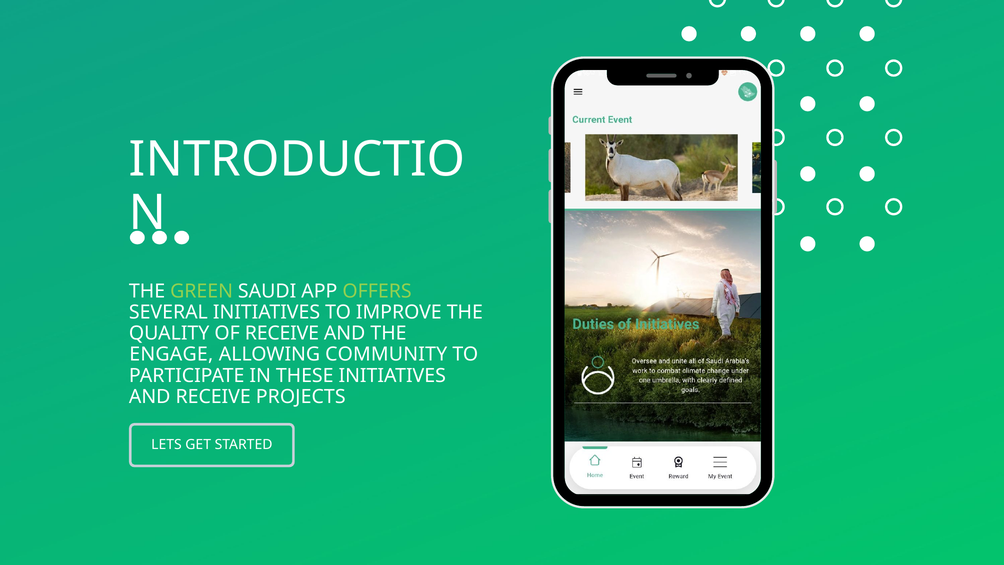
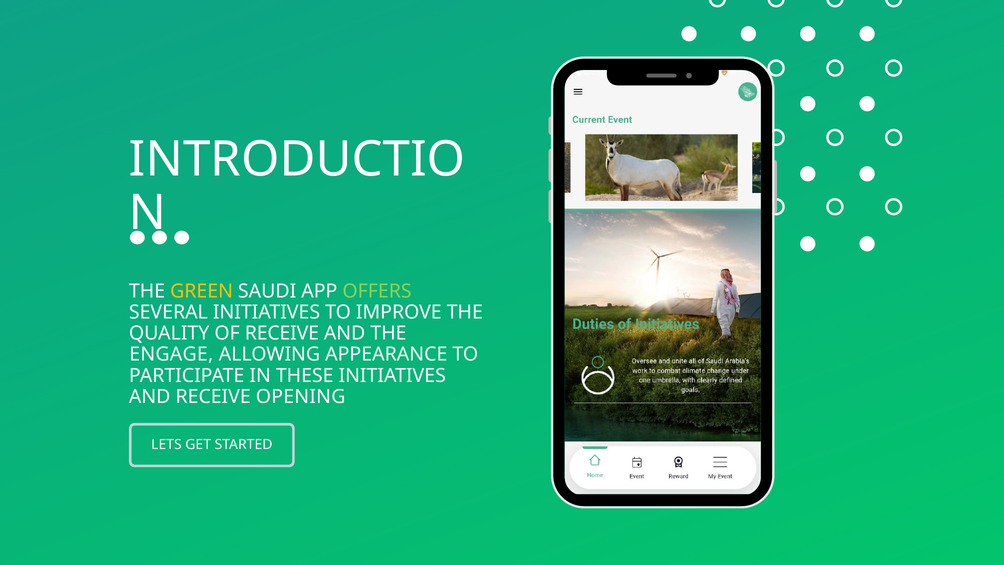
GREEN colour: light green -> yellow (202, 291)
COMMUNITY: COMMUNITY -> APPEARANCE (386, 354)
PROJECTS: PROJECTS -> OPENING (301, 397)
